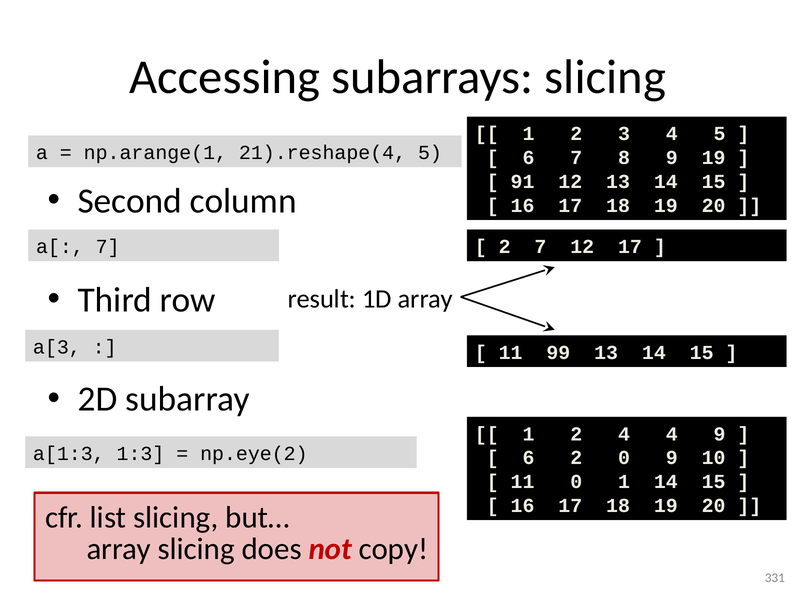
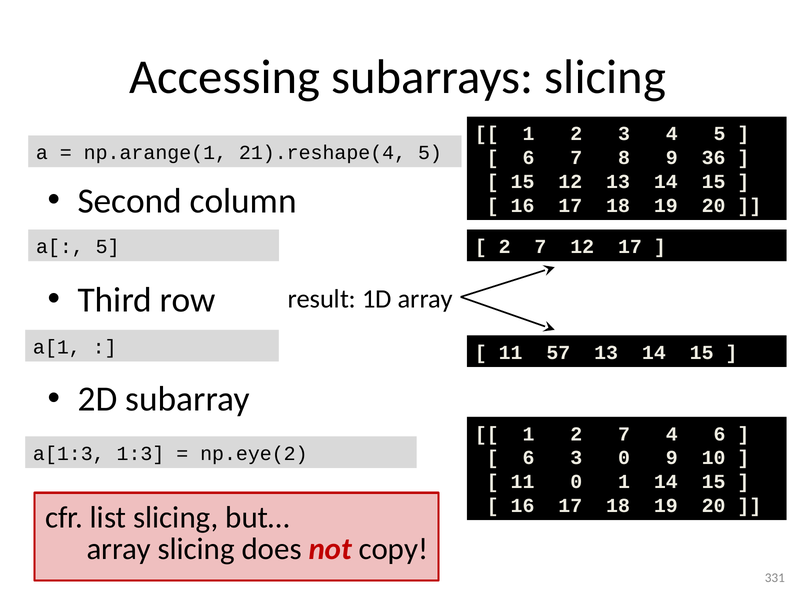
9 19: 19 -> 36 (714, 158)
91: 91 -> 15 (523, 182)
a[ 7: 7 -> 5 (108, 247)
a[3: a[3 -> a[1 (57, 347)
99: 99 -> 57 (558, 353)
1 2 4: 4 -> 7 (624, 434)
4 9: 9 -> 6 (720, 434)
6 2: 2 -> 3 (576, 458)
